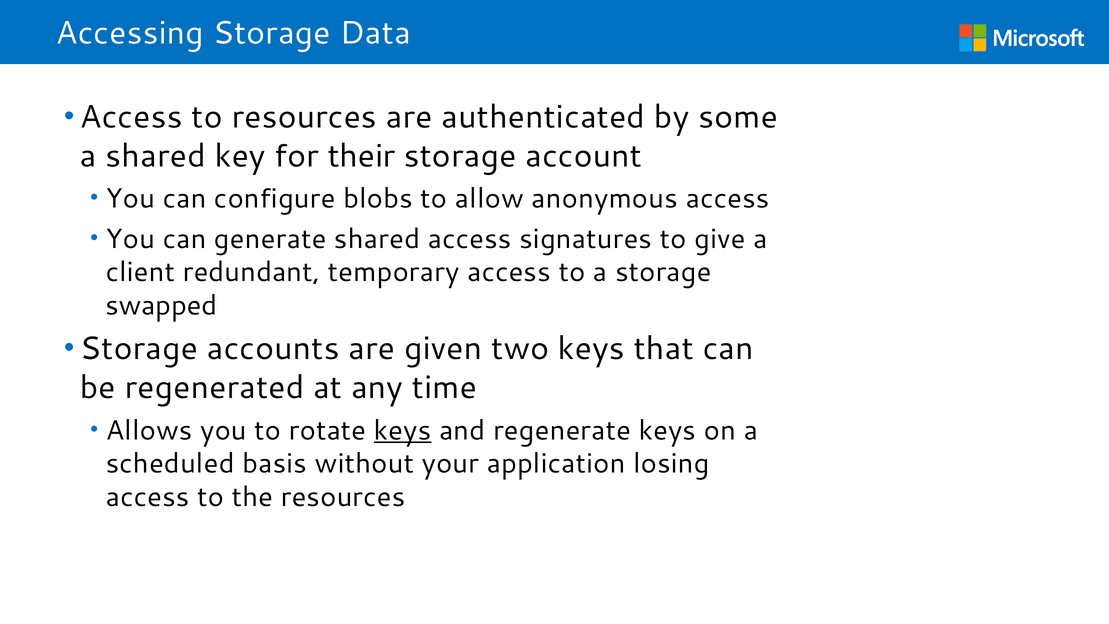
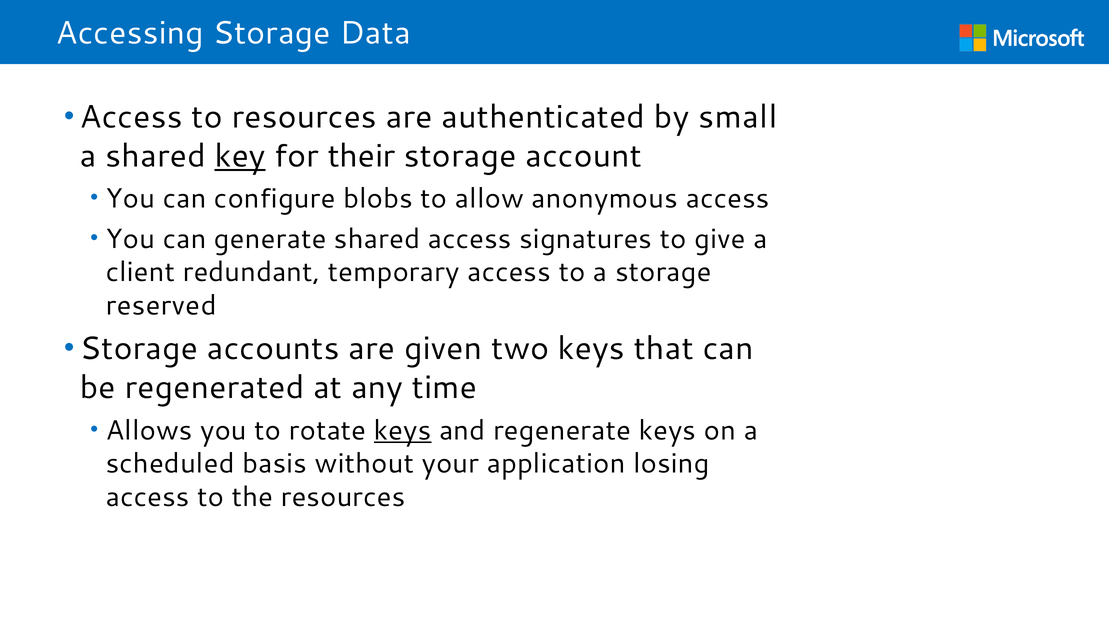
some: some -> small (738, 117)
key underline: none -> present (240, 156)
swapped: swapped -> reserved (161, 305)
